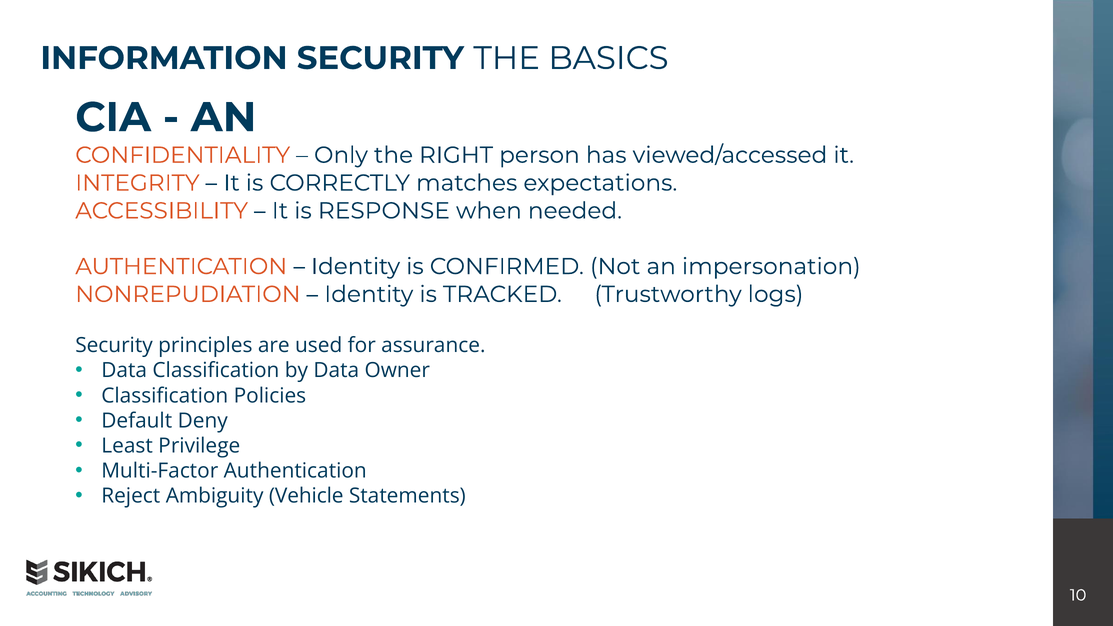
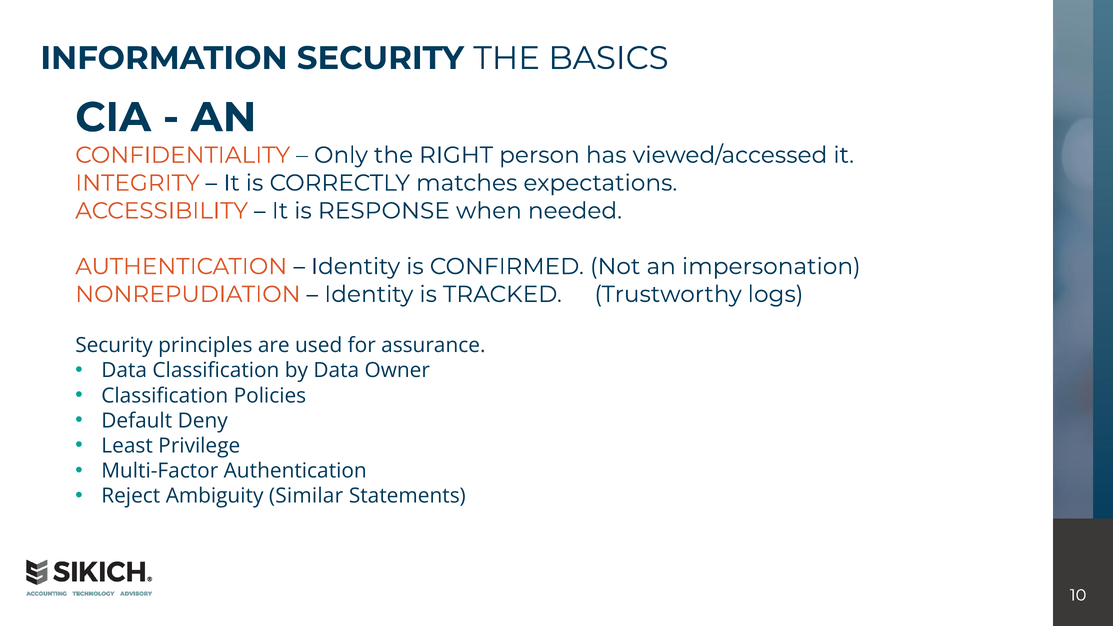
Vehicle: Vehicle -> Similar (306, 496)
